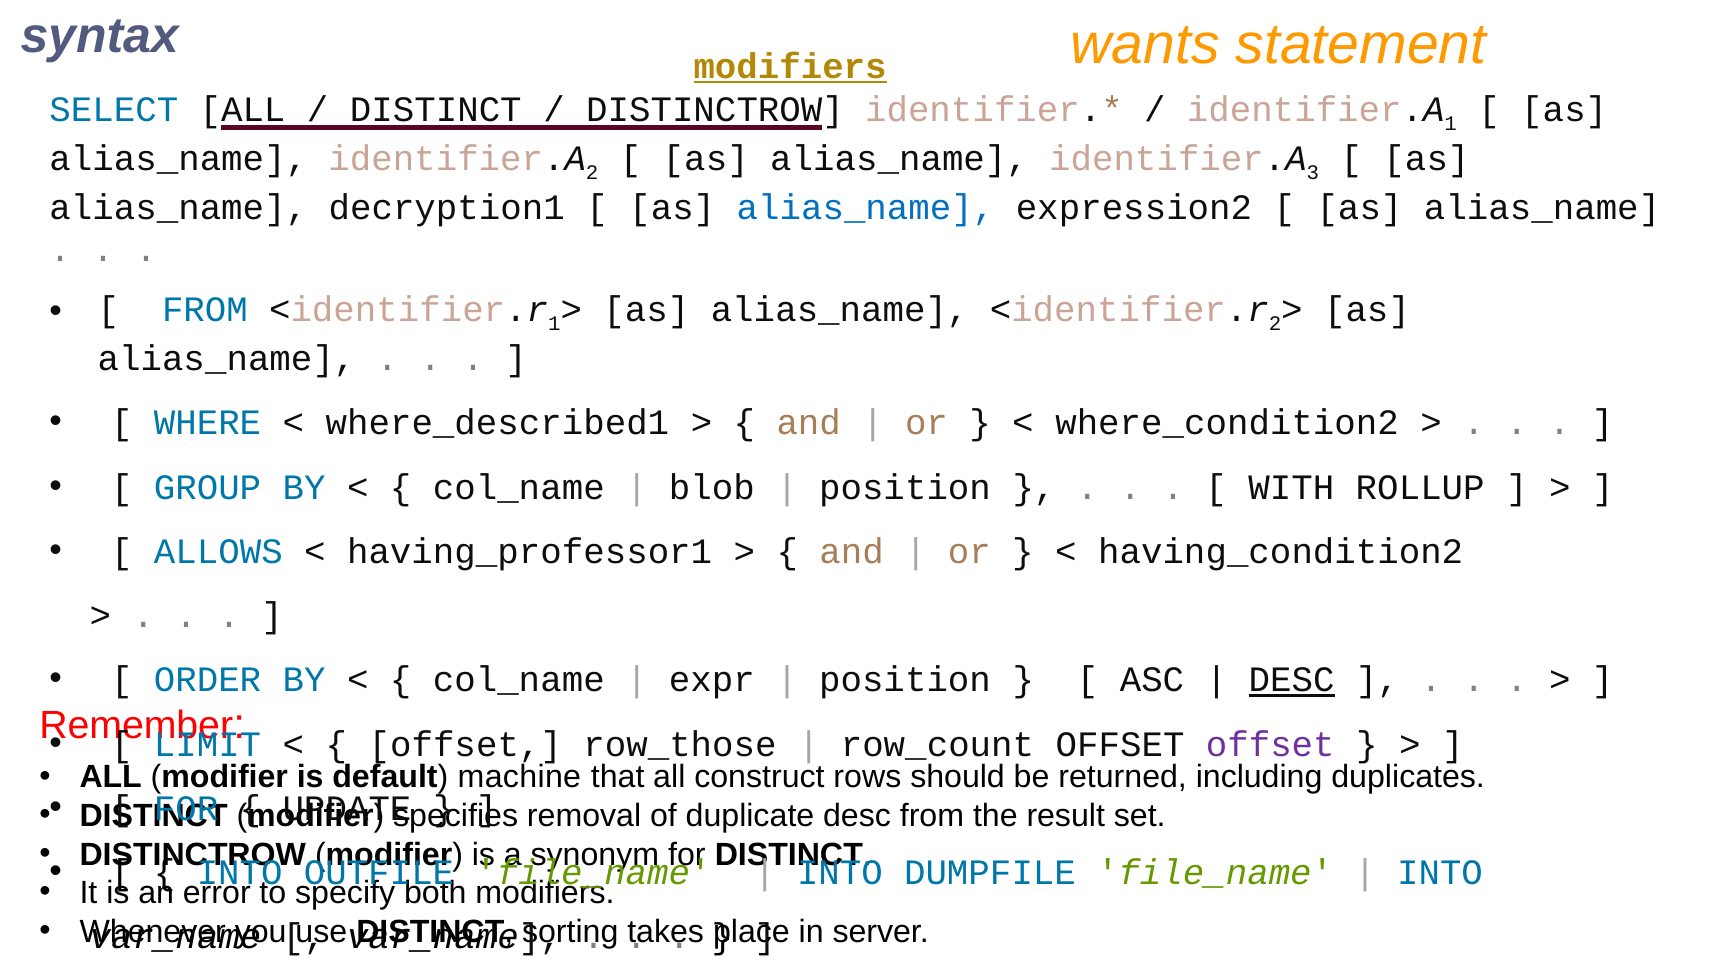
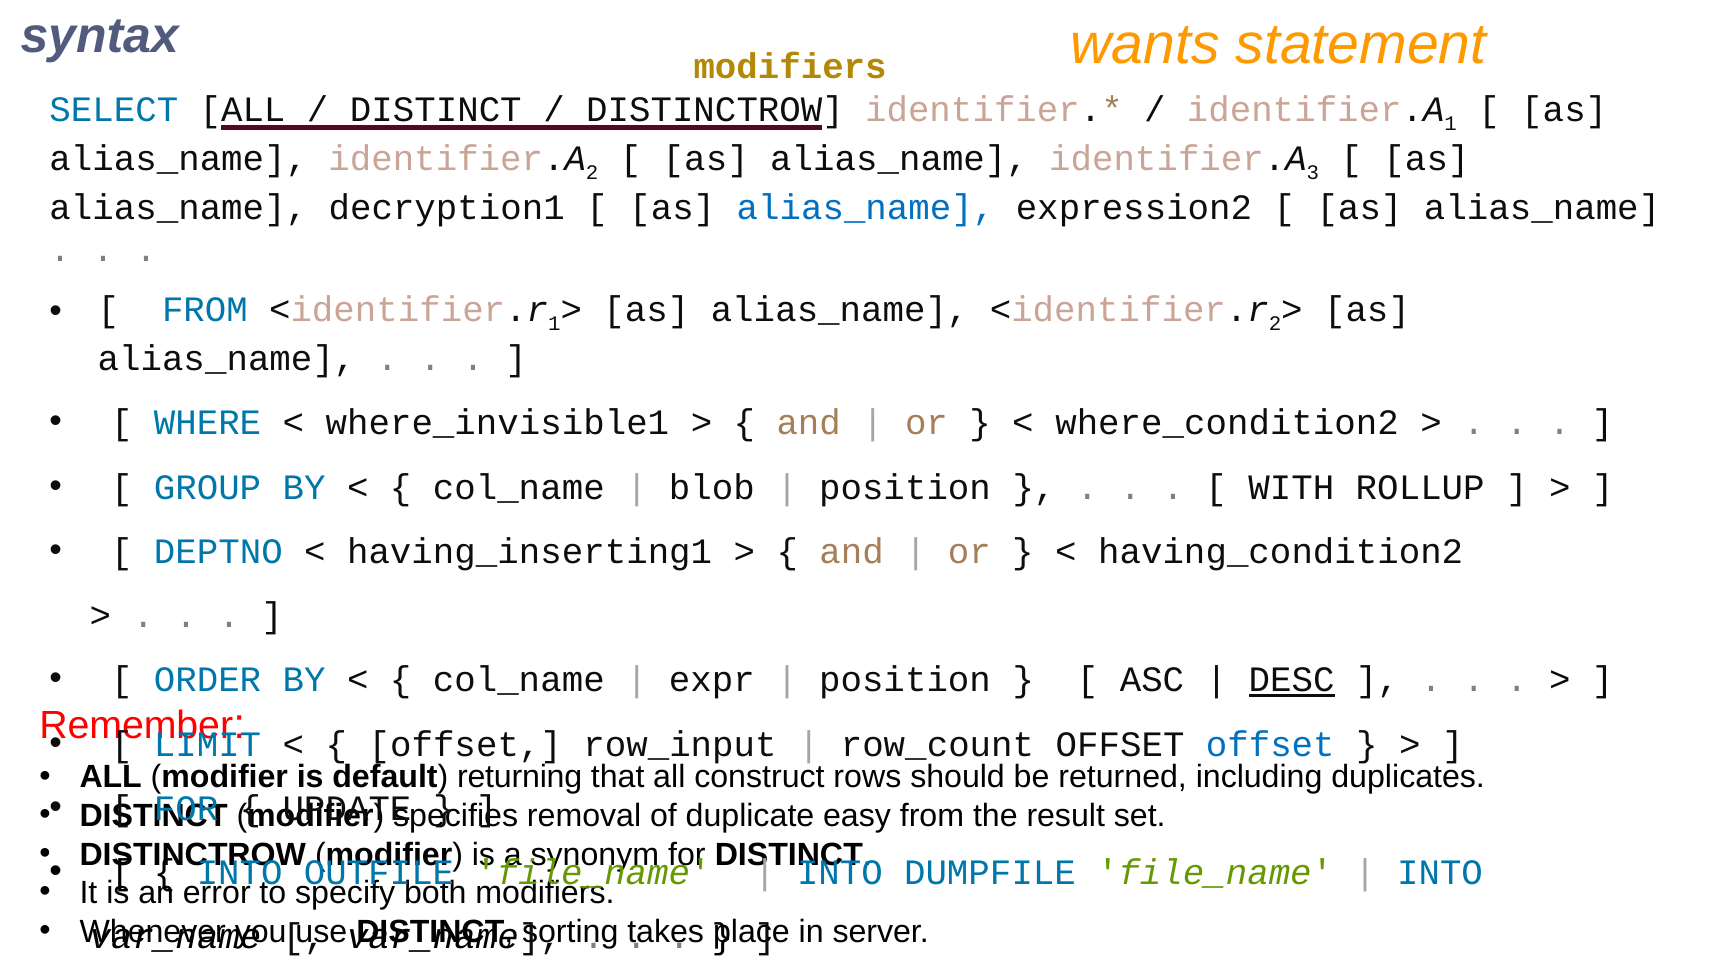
modifiers underline: present -> none (790, 67)
where_described1: where_described1 -> where_invisible1 (497, 423)
ALLOWS: ALLOWS -> DEPTNO (218, 552)
having_professor1: having_professor1 -> having_inserting1 (530, 552)
row_those: row_those -> row_input (680, 744)
offset colour: purple -> blue (1270, 744)
machine: machine -> returning (520, 777)
duplicate desc: desc -> easy (857, 816)
